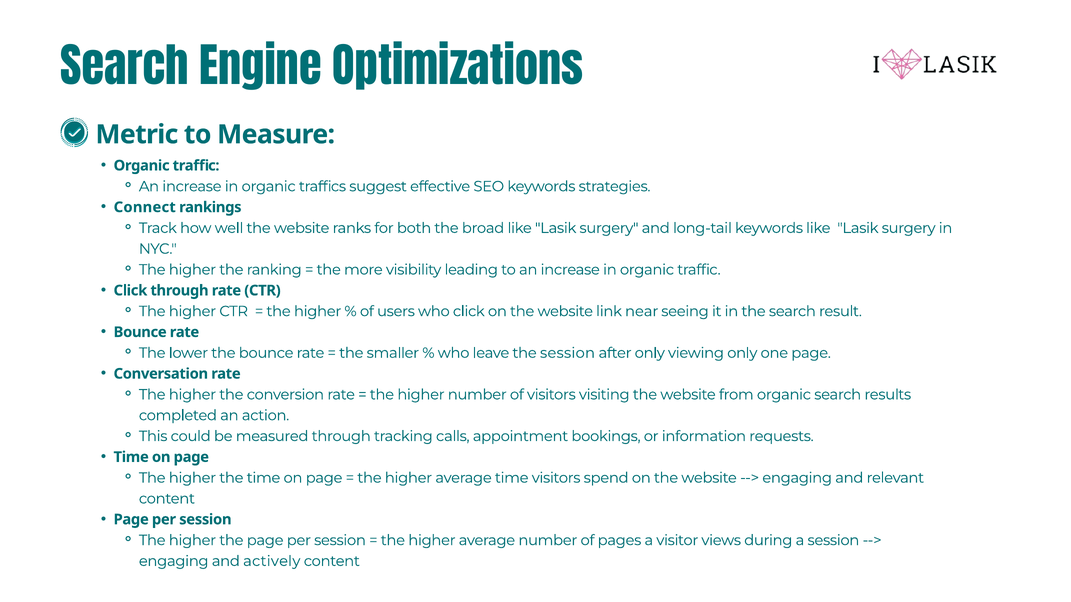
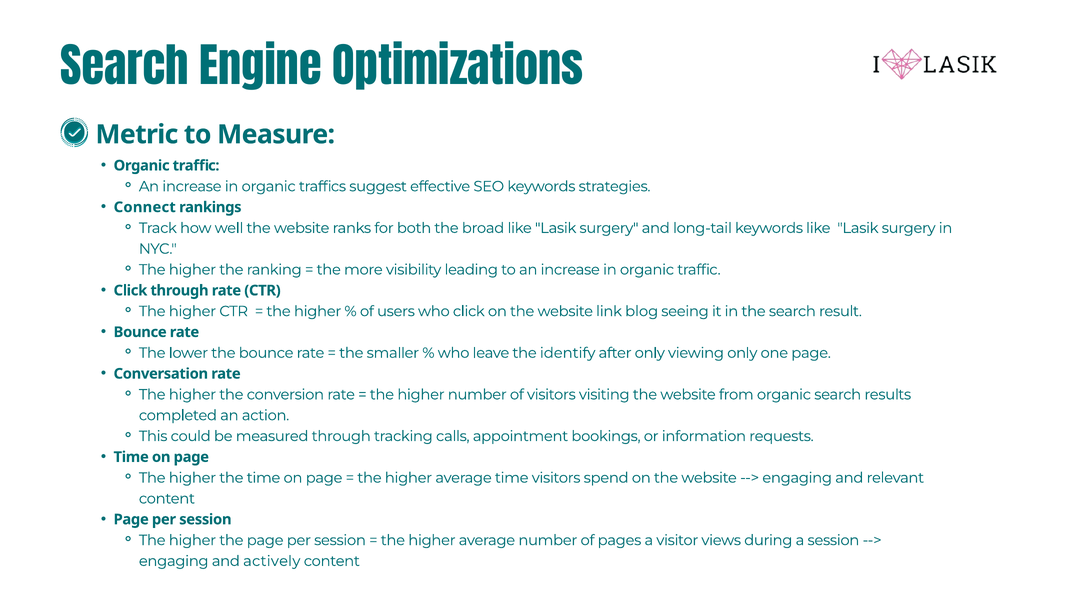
near: near -> blog (642, 312)
the session: session -> identify (568, 353)
